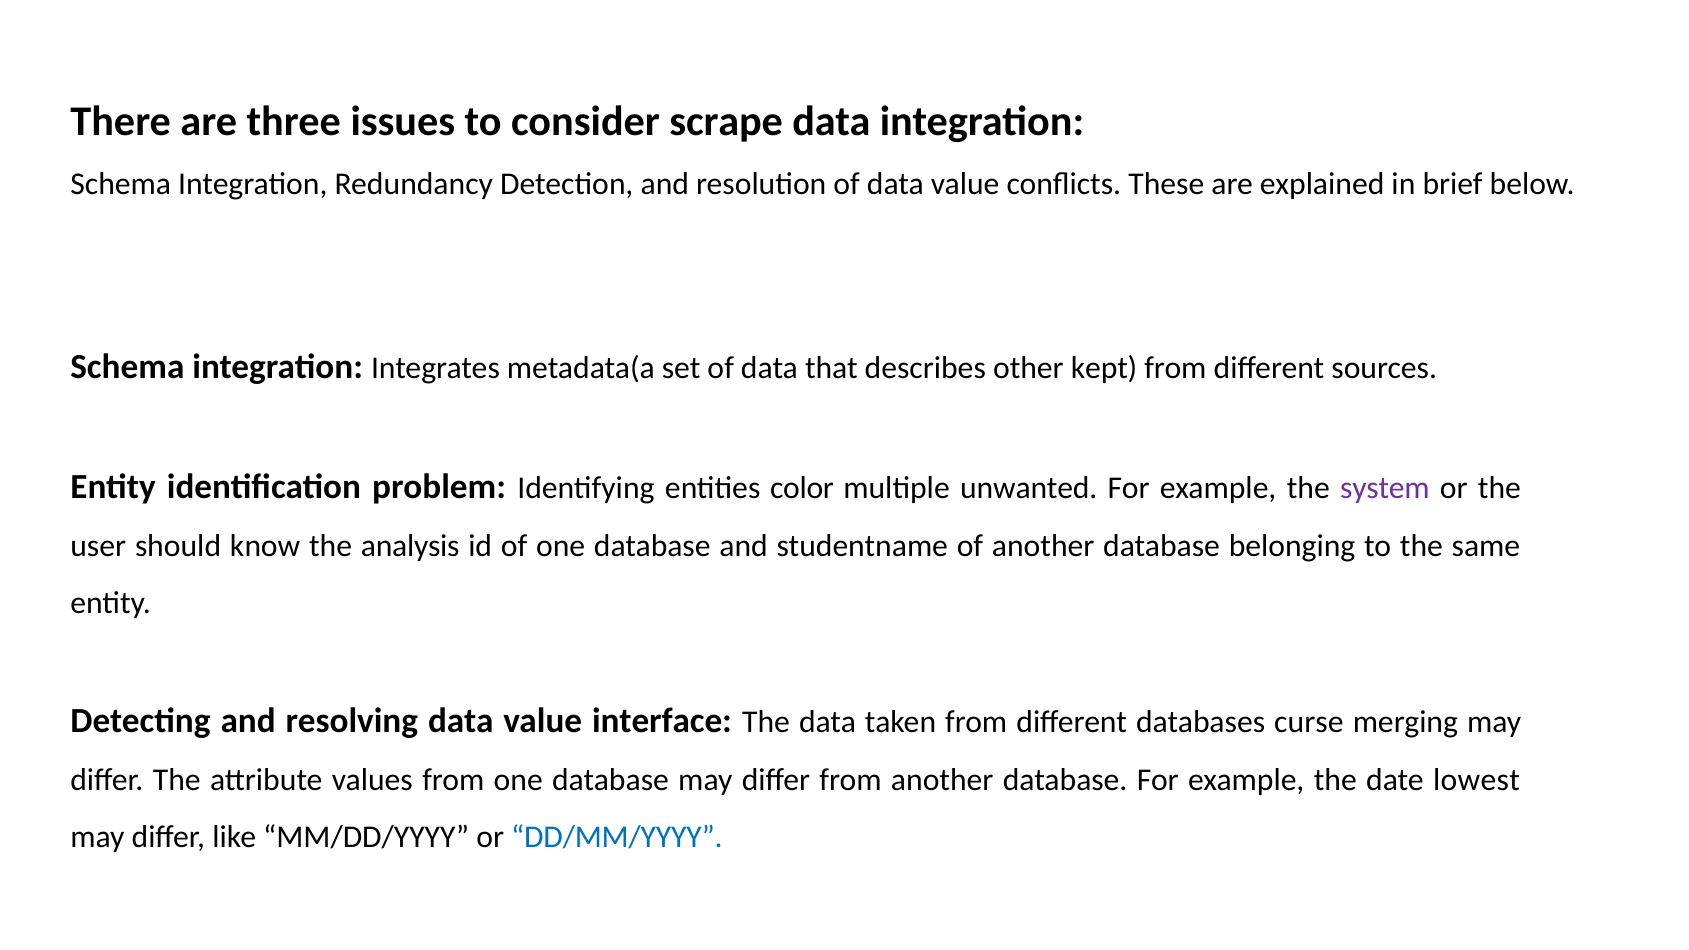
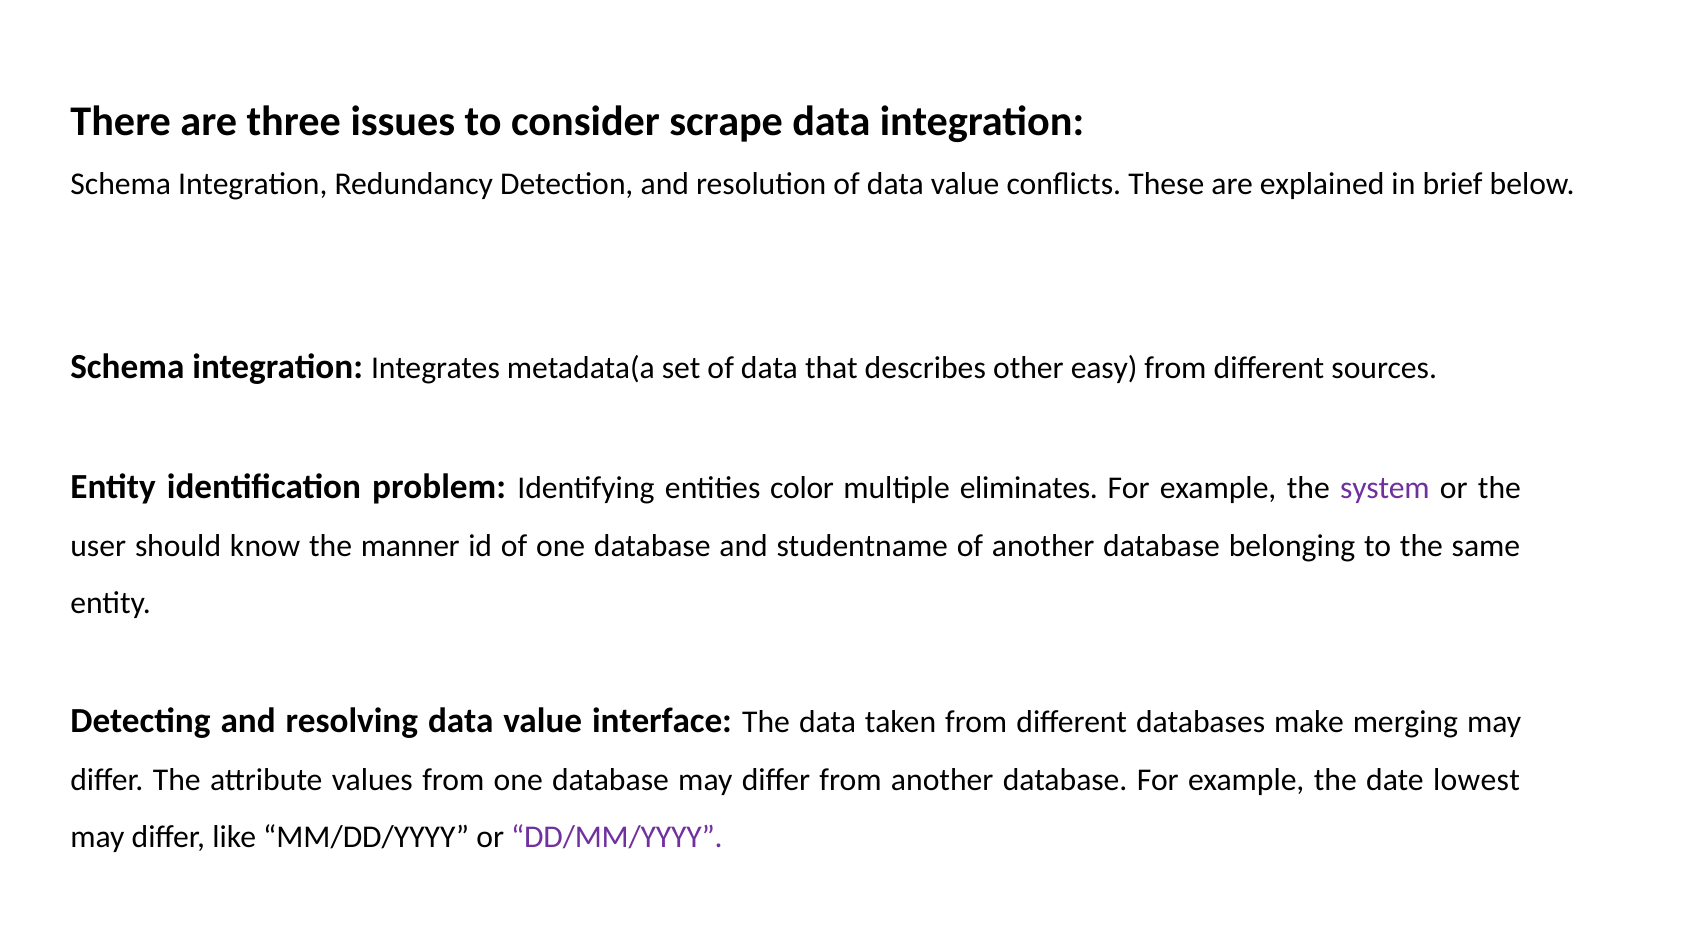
kept: kept -> easy (1104, 368)
unwanted: unwanted -> eliminates (1029, 488)
analysis: analysis -> manner (410, 546)
curse: curse -> make (1309, 722)
DD/MM/YYYY colour: blue -> purple (617, 837)
